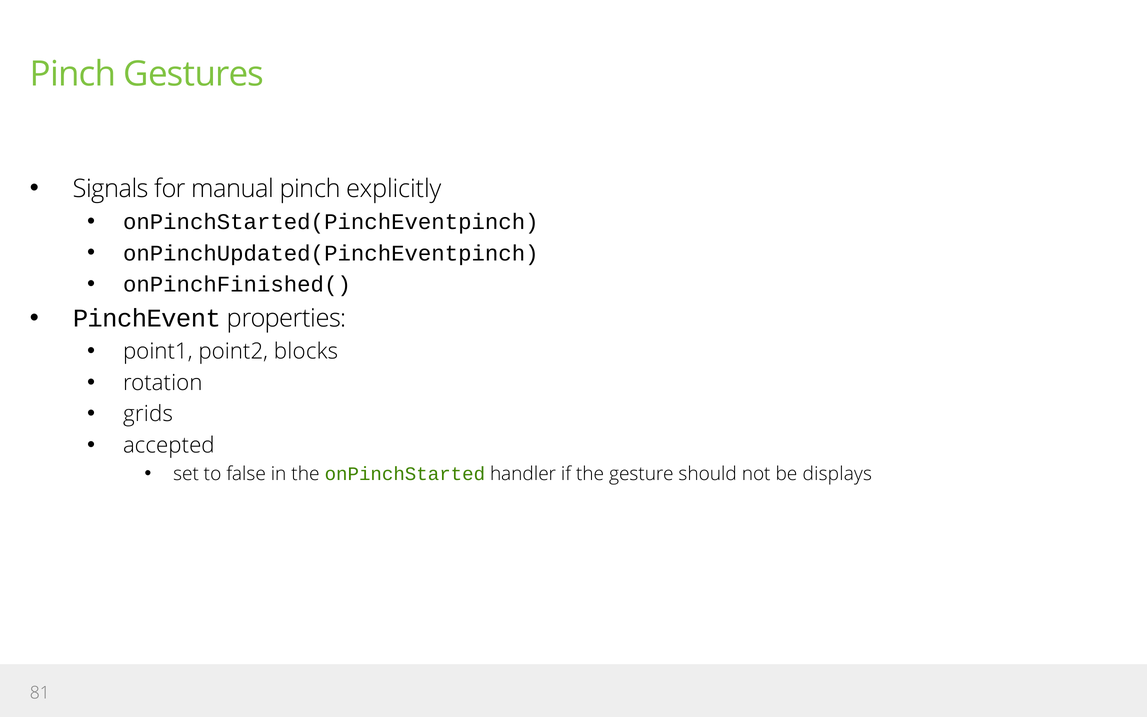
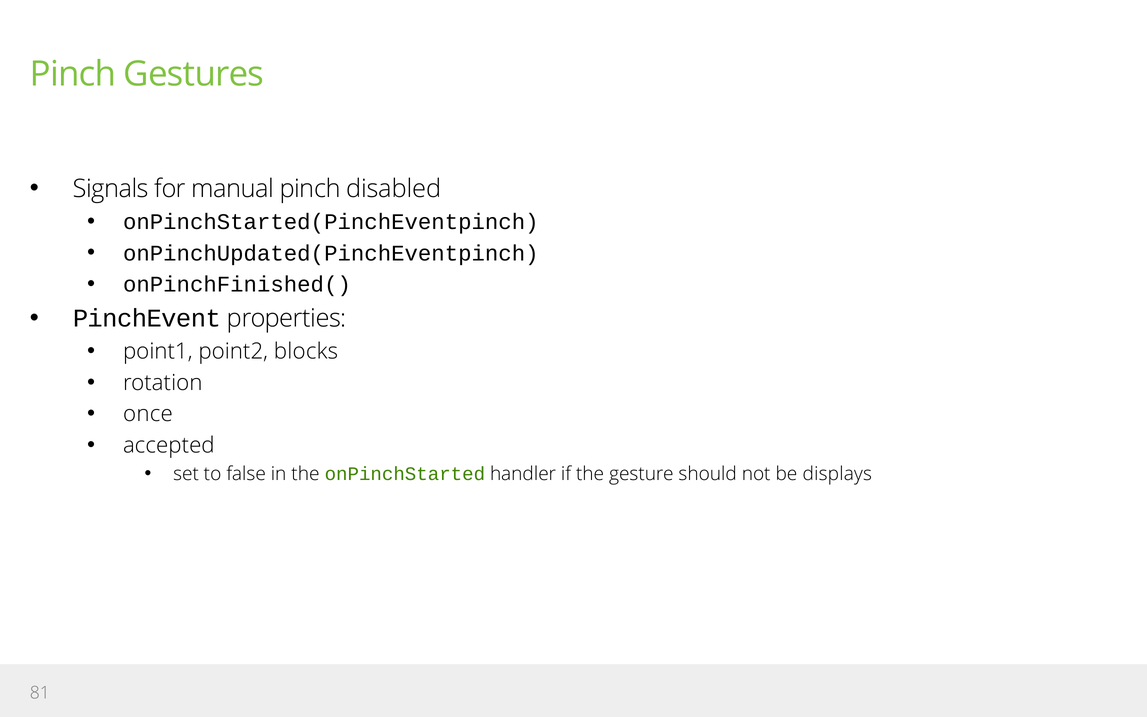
explicitly: explicitly -> disabled (394, 189)
grids: grids -> once (148, 414)
